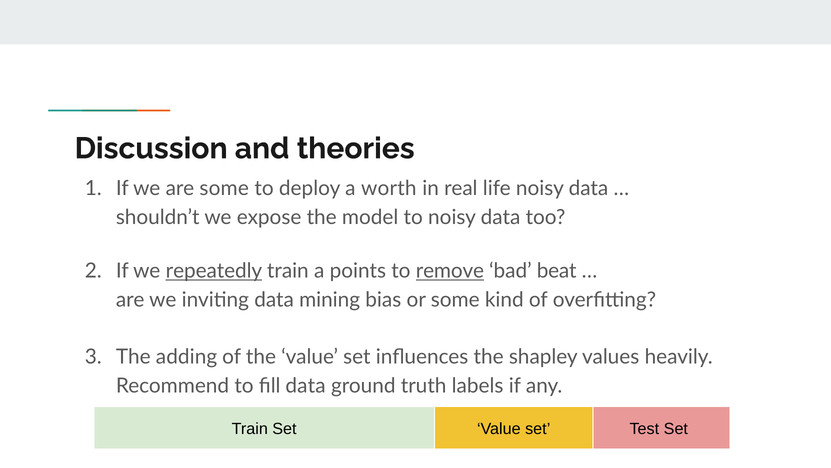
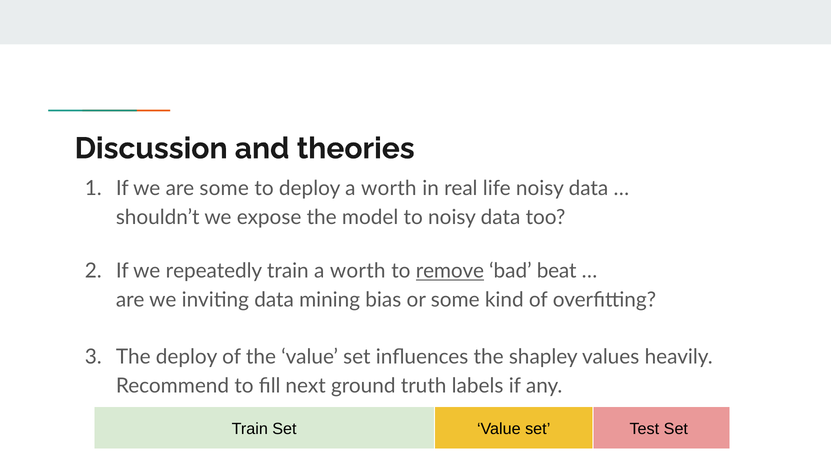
repeatedly underline: present -> none (214, 271)
train a points: points -> worth (358, 271)
The adding: adding -> deploy (187, 357)
fill data: data -> next (306, 385)
